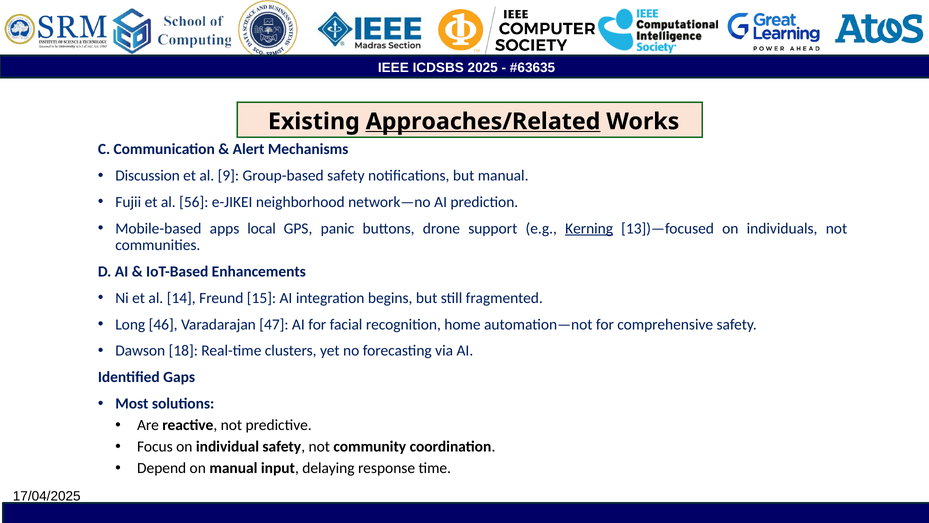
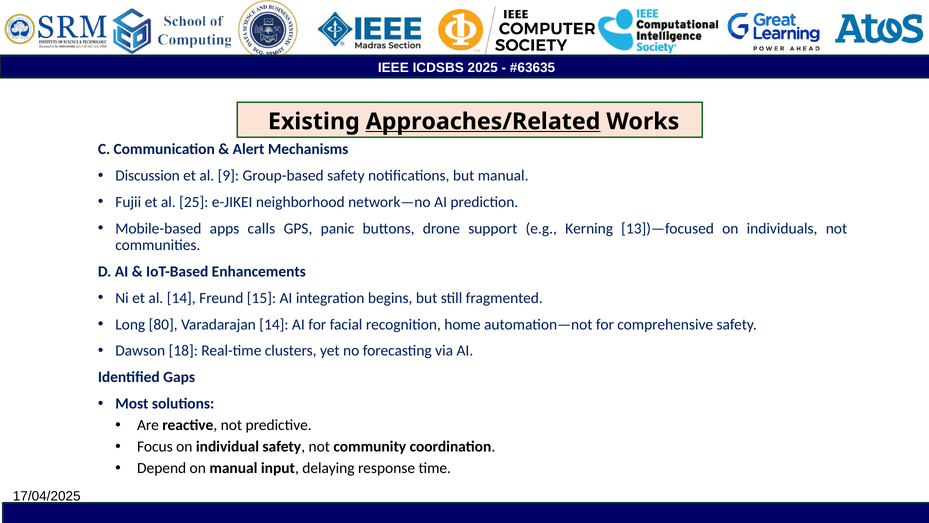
56: 56 -> 25 (194, 202)
local: local -> calls (261, 228)
Kerning underline: present -> none (589, 228)
46: 46 -> 80 (163, 324)
Varadarajan 47: 47 -> 14 (274, 324)
